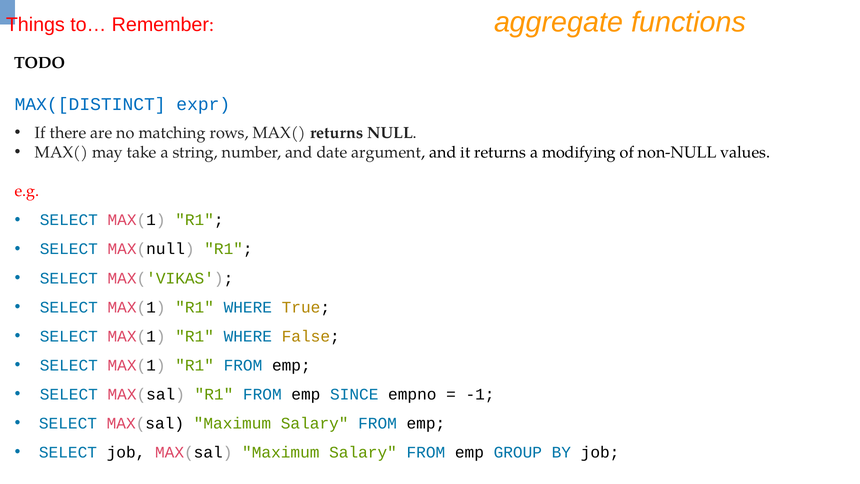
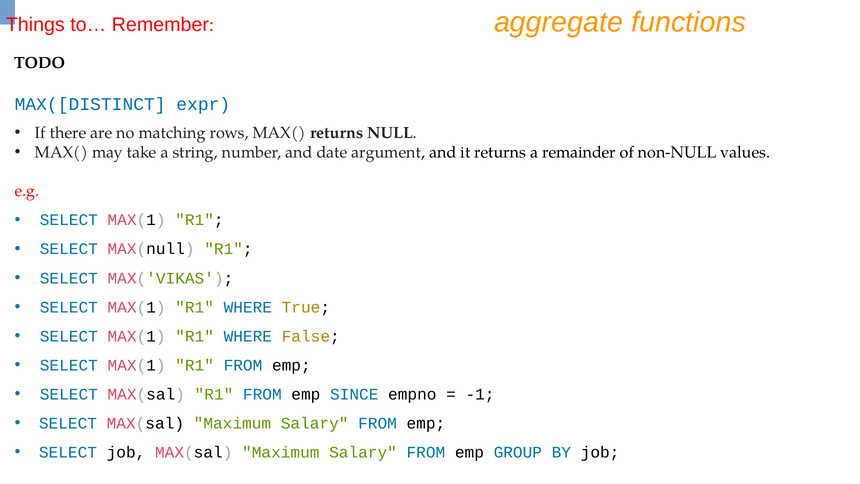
modifying: modifying -> remainder (579, 152)
